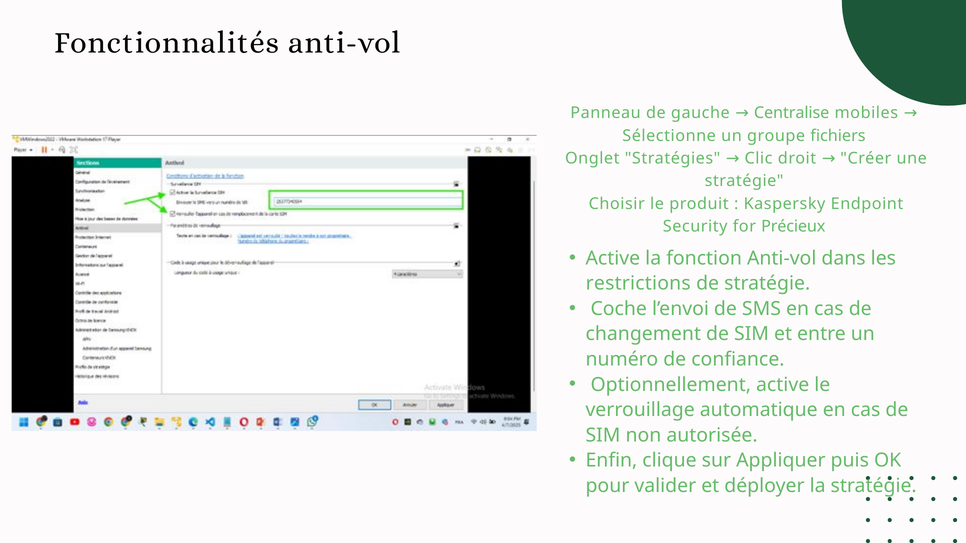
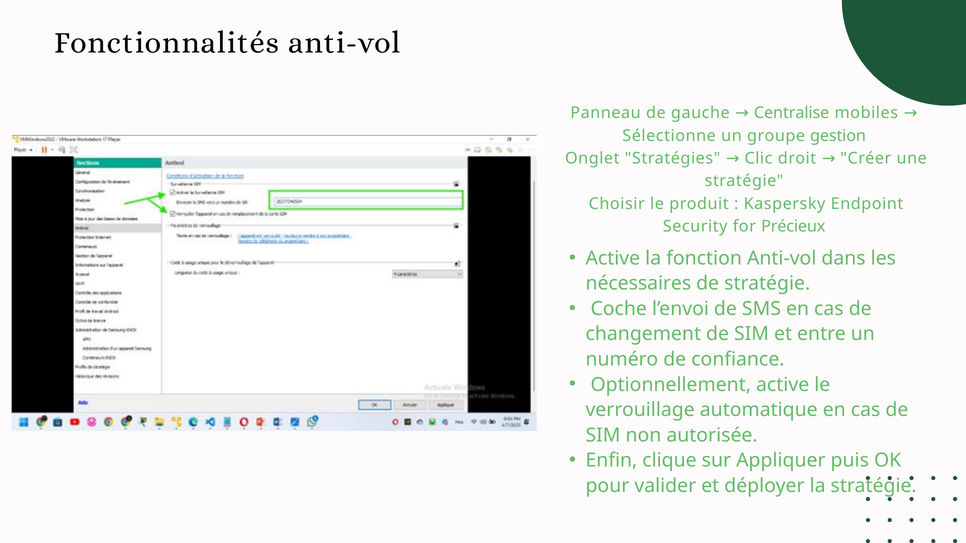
fichiers: fichiers -> gestion (838, 136)
restrictions: restrictions -> nécessaires (638, 284)
